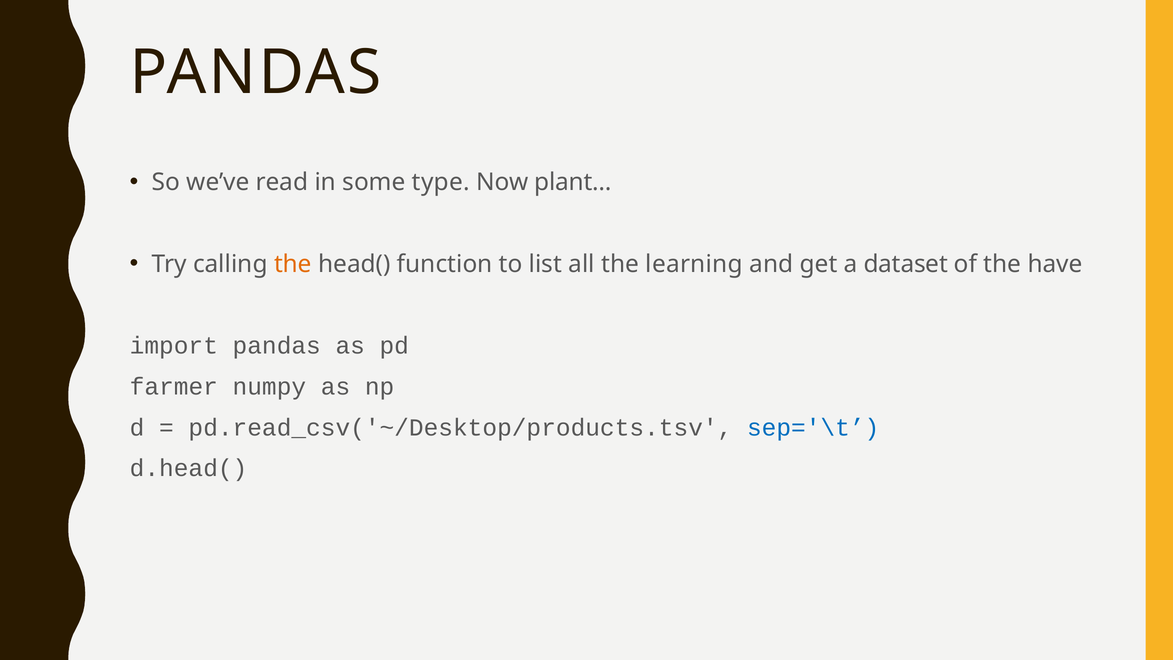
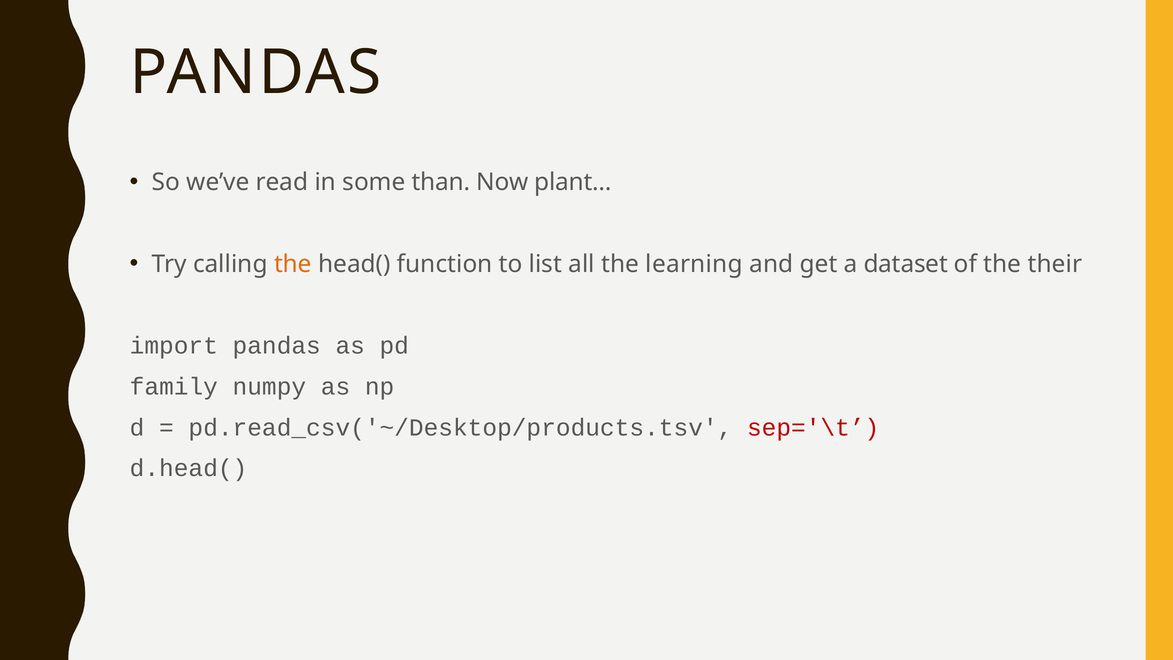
type: type -> than (441, 182)
have: have -> their (1055, 264)
farmer: farmer -> family (174, 387)
sep='\t colour: blue -> red (813, 427)
